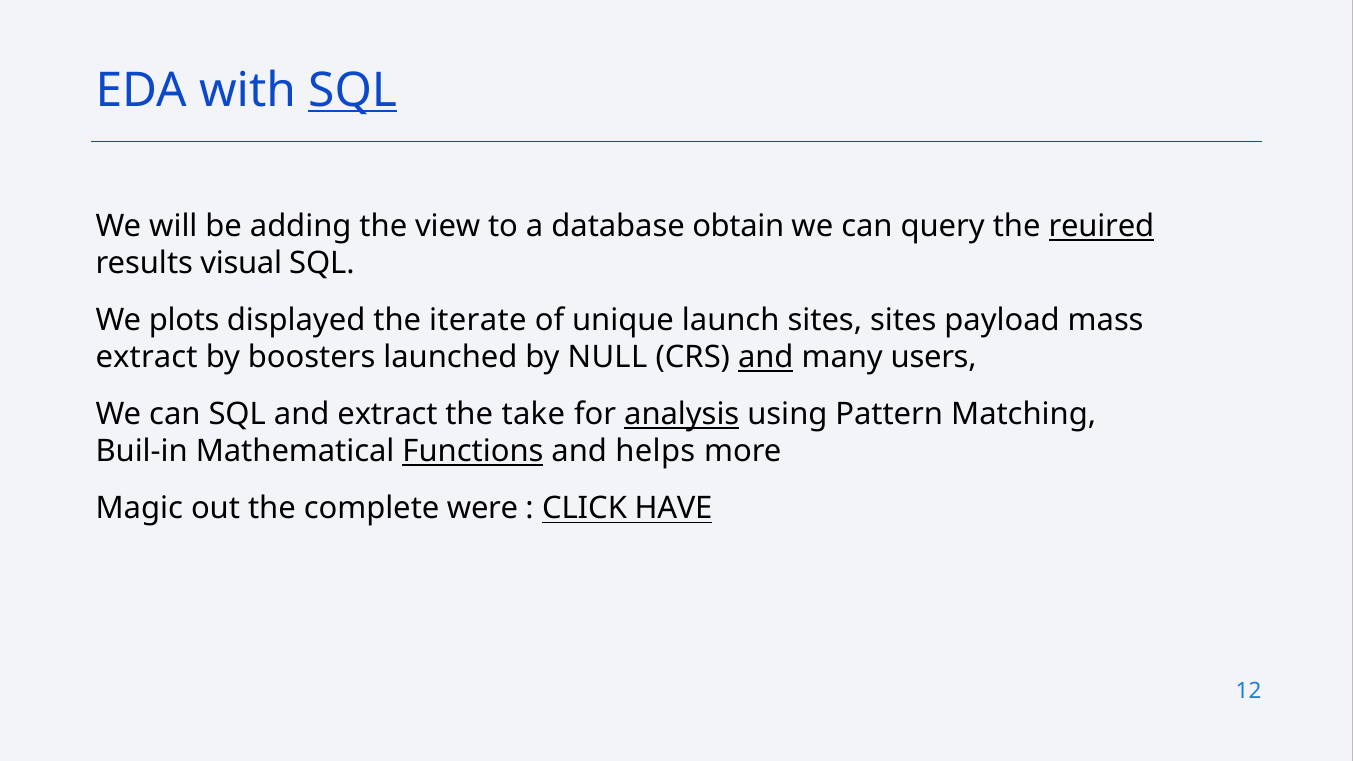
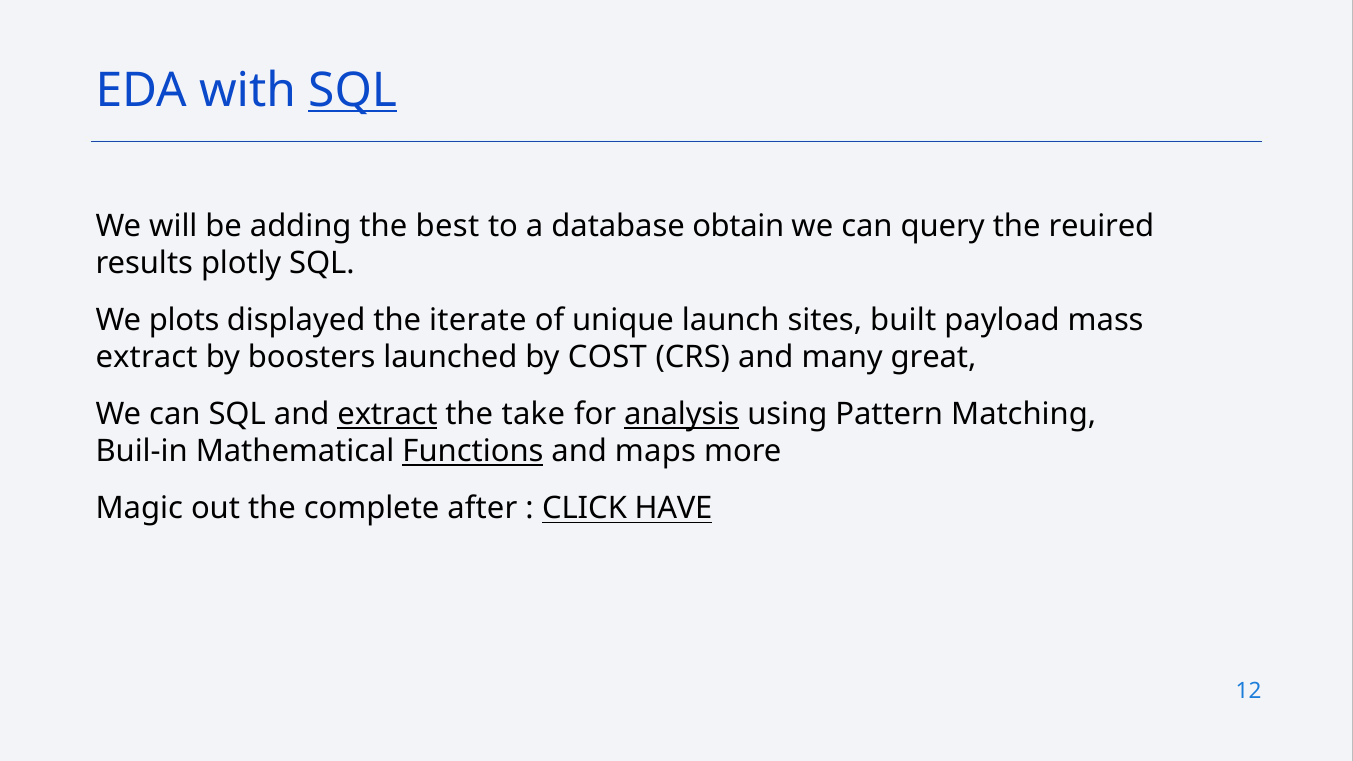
view: view -> best (447, 226)
reuired underline: present -> none (1101, 226)
visual: visual -> plotly (241, 264)
sites sites: sites -> built (903, 320)
NULL: NULL -> COST (607, 358)
and underline: present -> none (766, 358)
users: users -> great (934, 358)
extract underline: none -> present (388, 415)
helps: helps -> maps (655, 452)
were: were -> after (482, 509)
